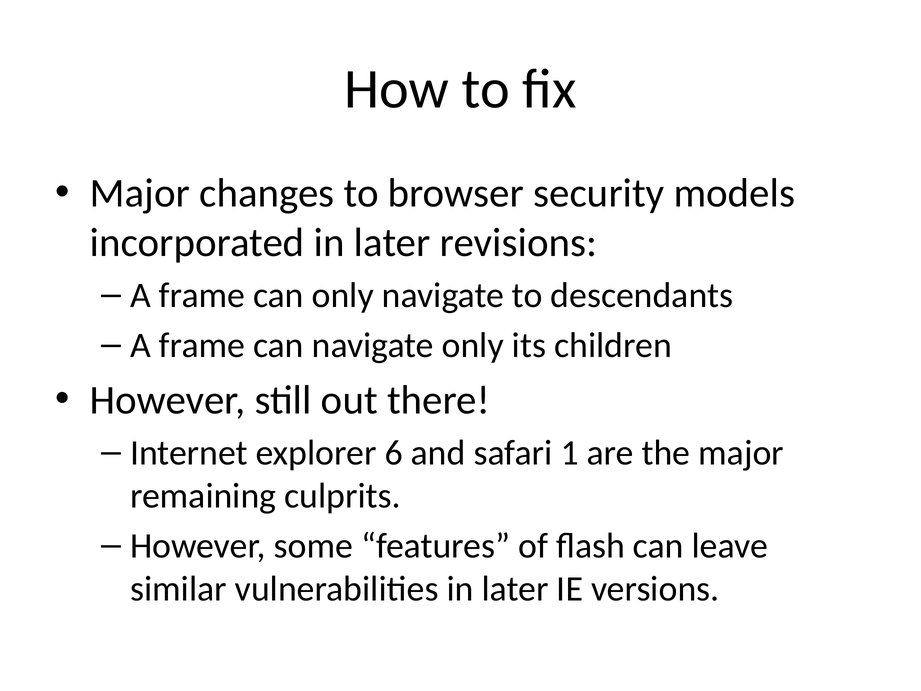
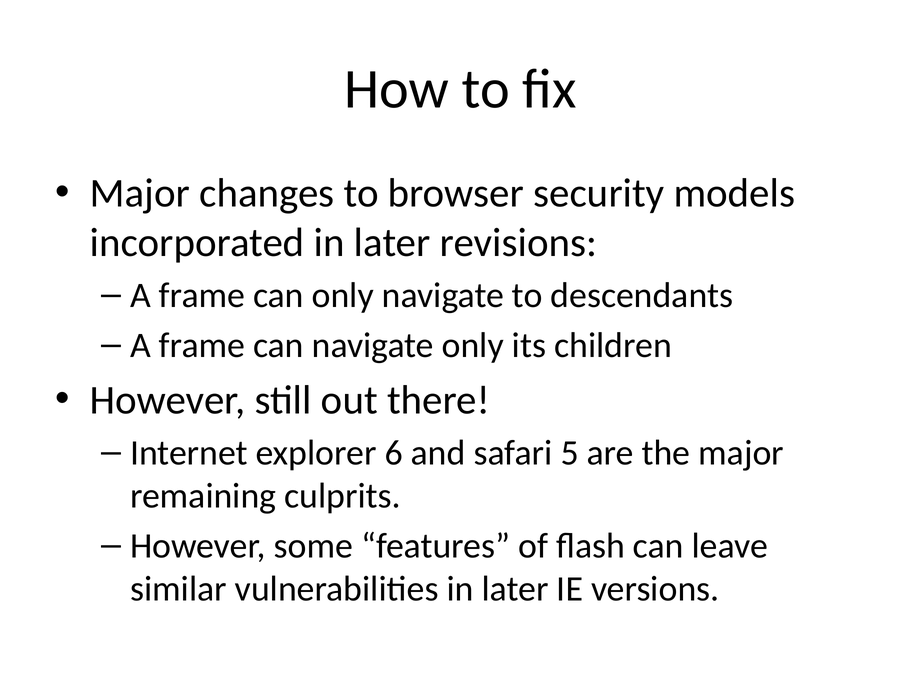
1: 1 -> 5 (570, 453)
